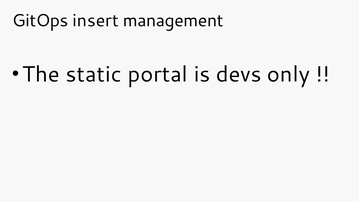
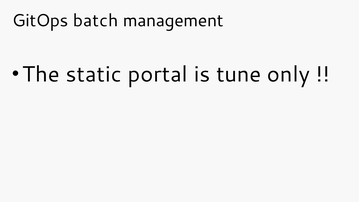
insert: insert -> batch (96, 21)
devs: devs -> tune (239, 74)
